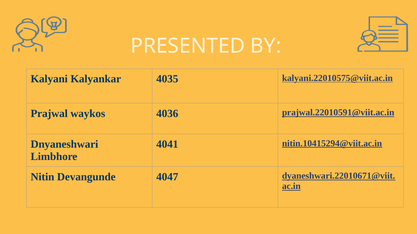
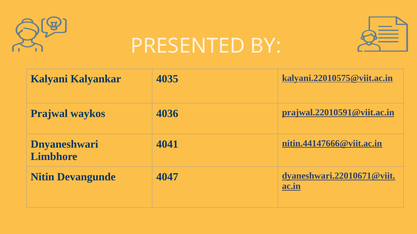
nitin.10415294@viit.ac.in: nitin.10415294@viit.ac.in -> nitin.44147666@viit.ac.in (332, 144)
